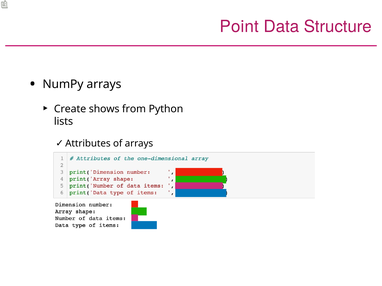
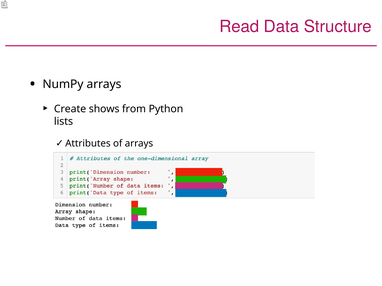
Point: Point -> Read (239, 27)
